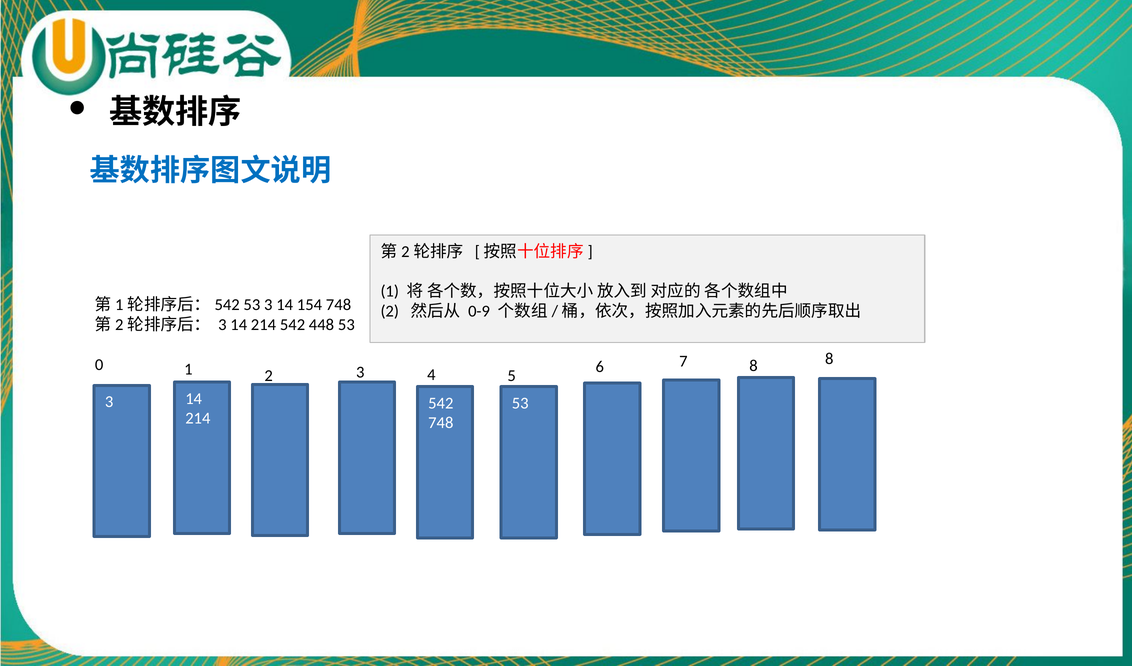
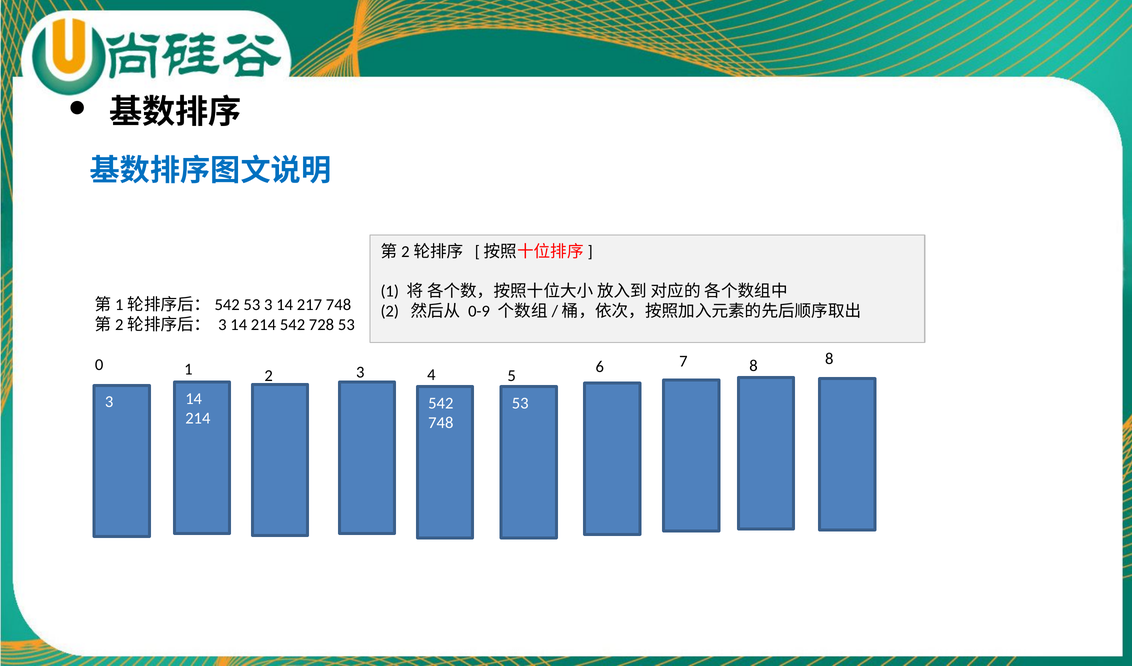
154: 154 -> 217 (309, 305)
448: 448 -> 728 (321, 325)
